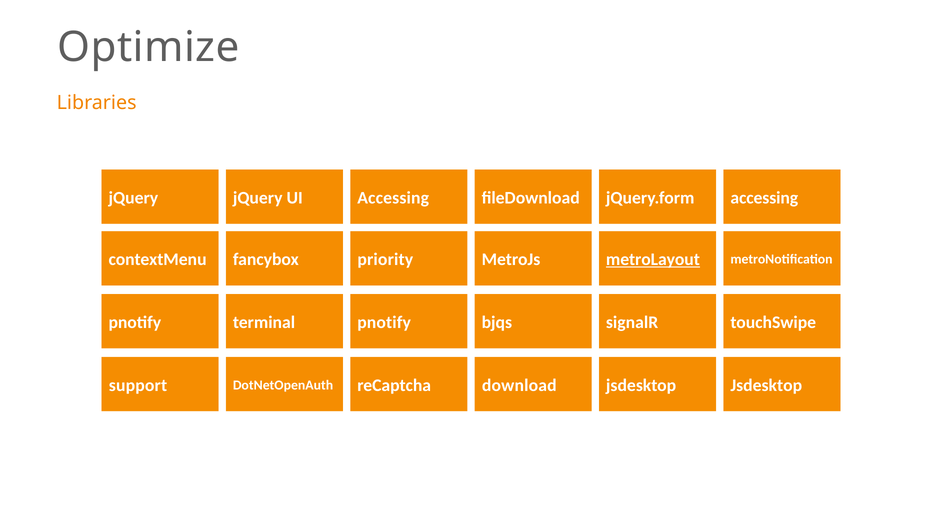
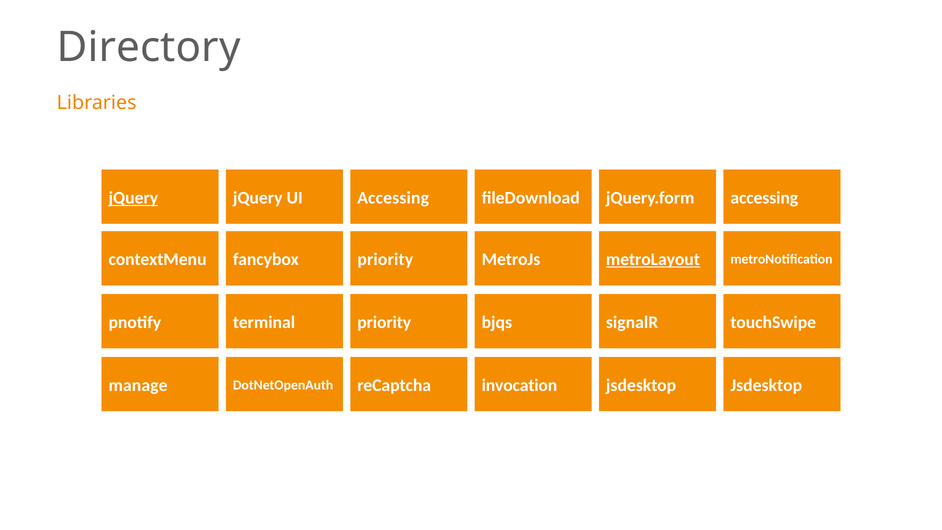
Optimize: Optimize -> Directory (149, 47)
jQuery underline: none -> present (133, 198)
terminal pnotify: pnotify -> priority (384, 322)
support: support -> manage (138, 385)
download: download -> invocation (519, 385)
